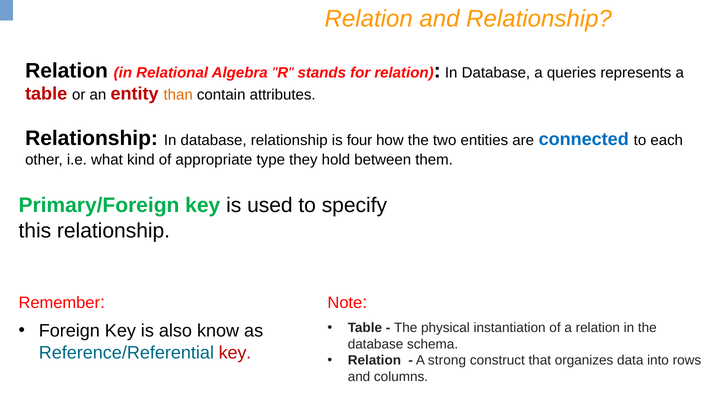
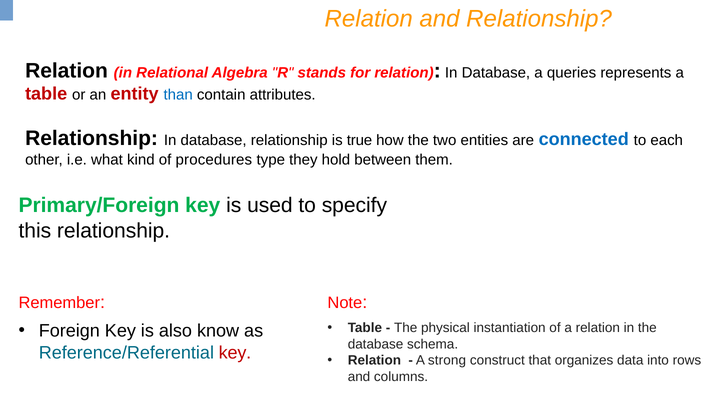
than colour: orange -> blue (178, 95)
four: four -> true (359, 141)
appropriate: appropriate -> procedures (214, 160)
